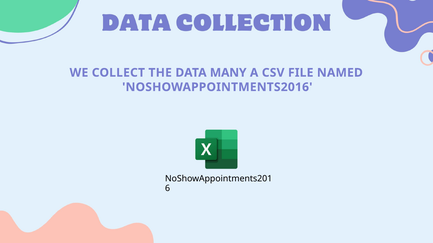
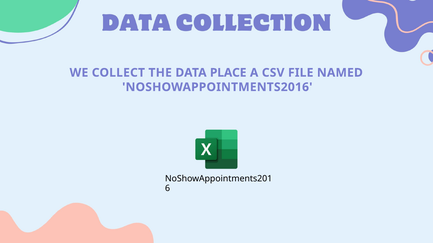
MANY: MANY -> PLACE (228, 73)
